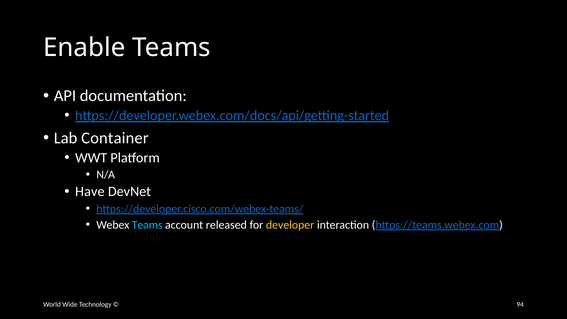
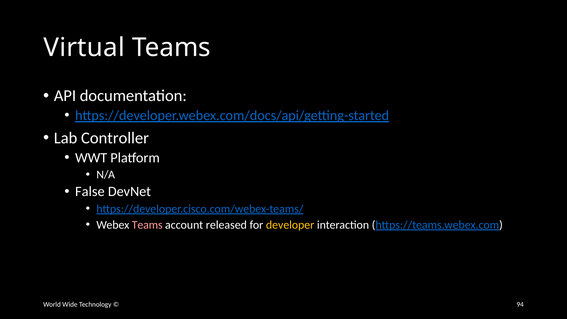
Enable: Enable -> Virtual (84, 48)
Container: Container -> Controller (115, 138)
Have: Have -> False (90, 192)
Teams colour: light blue -> pink (147, 225)
